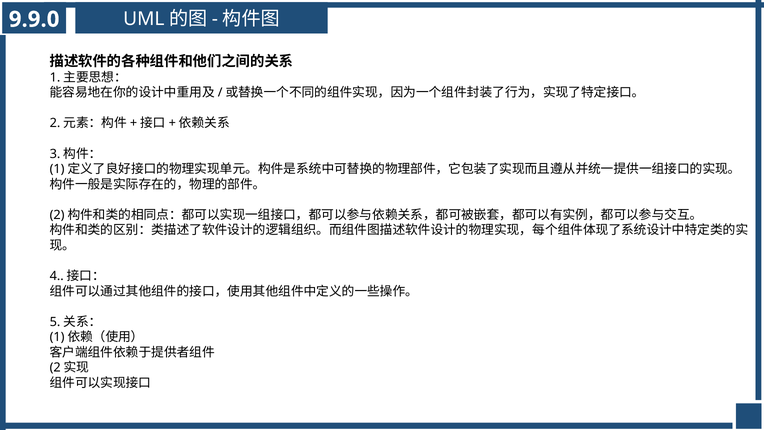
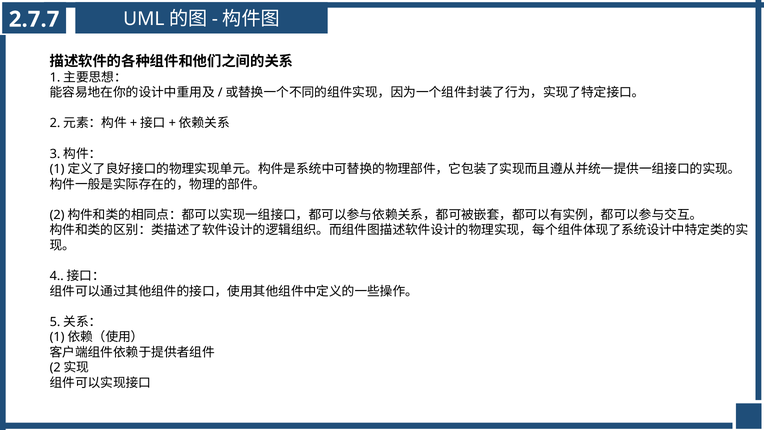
9.9.0: 9.9.0 -> 2.7.7 (34, 19)
